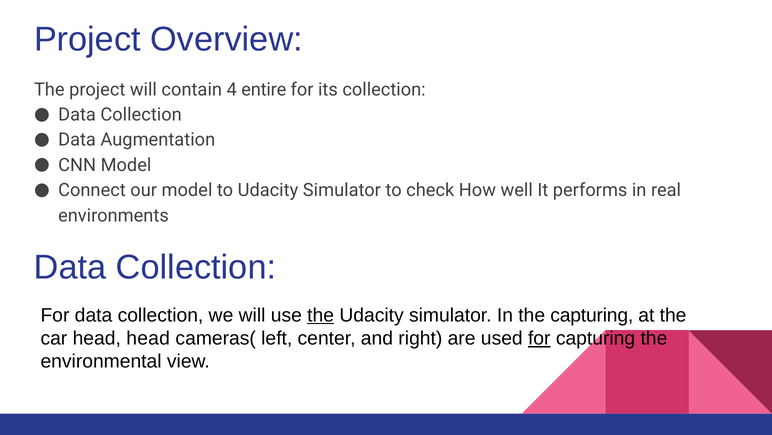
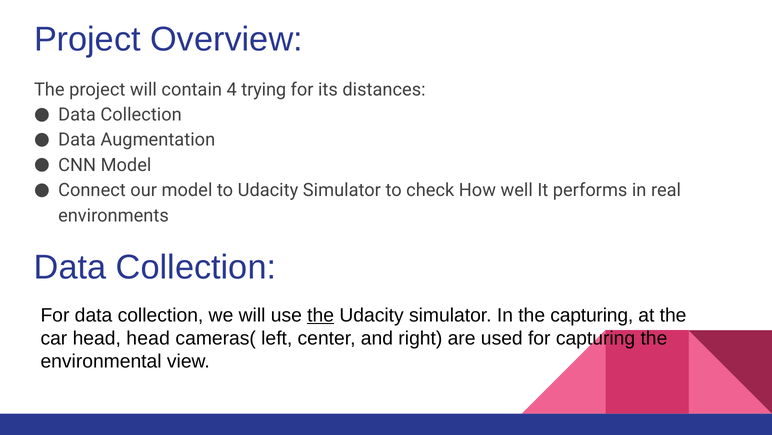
entire: entire -> trying (264, 89)
its collection: collection -> distances (384, 89)
for underline: present -> none (539, 338)
